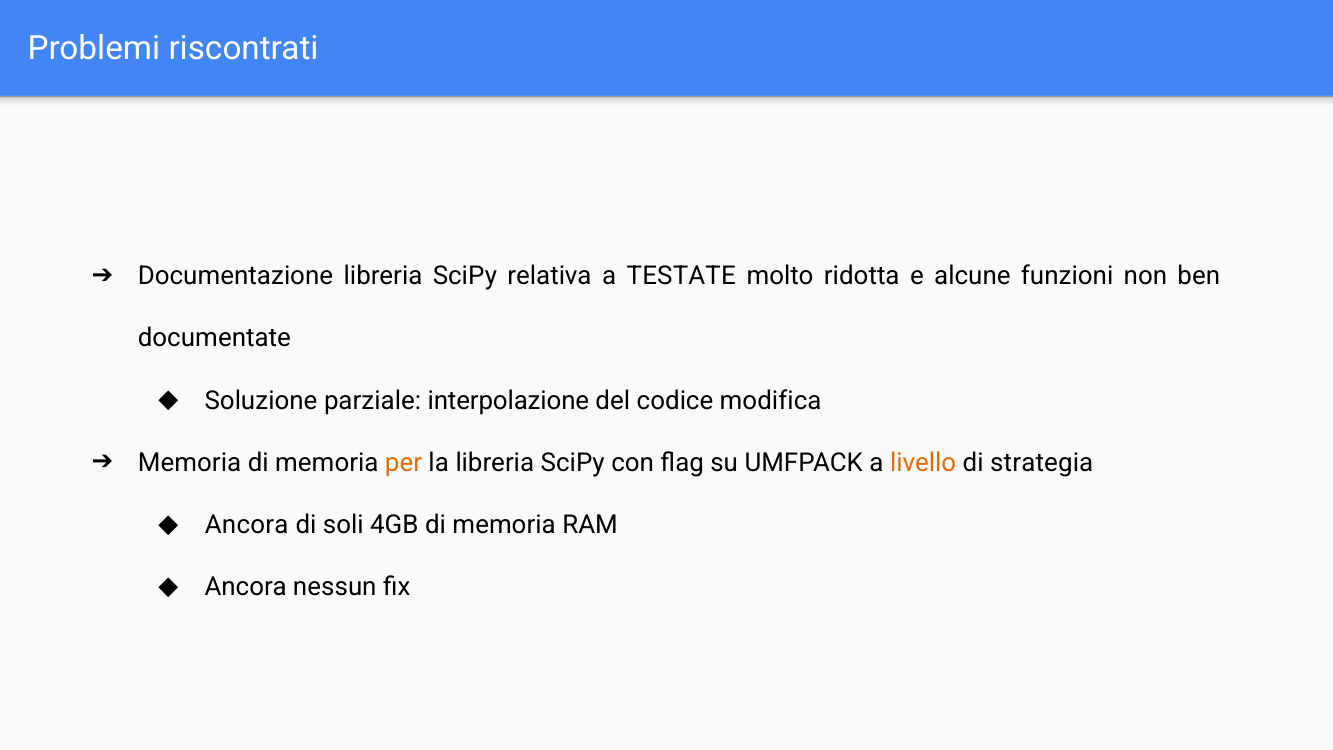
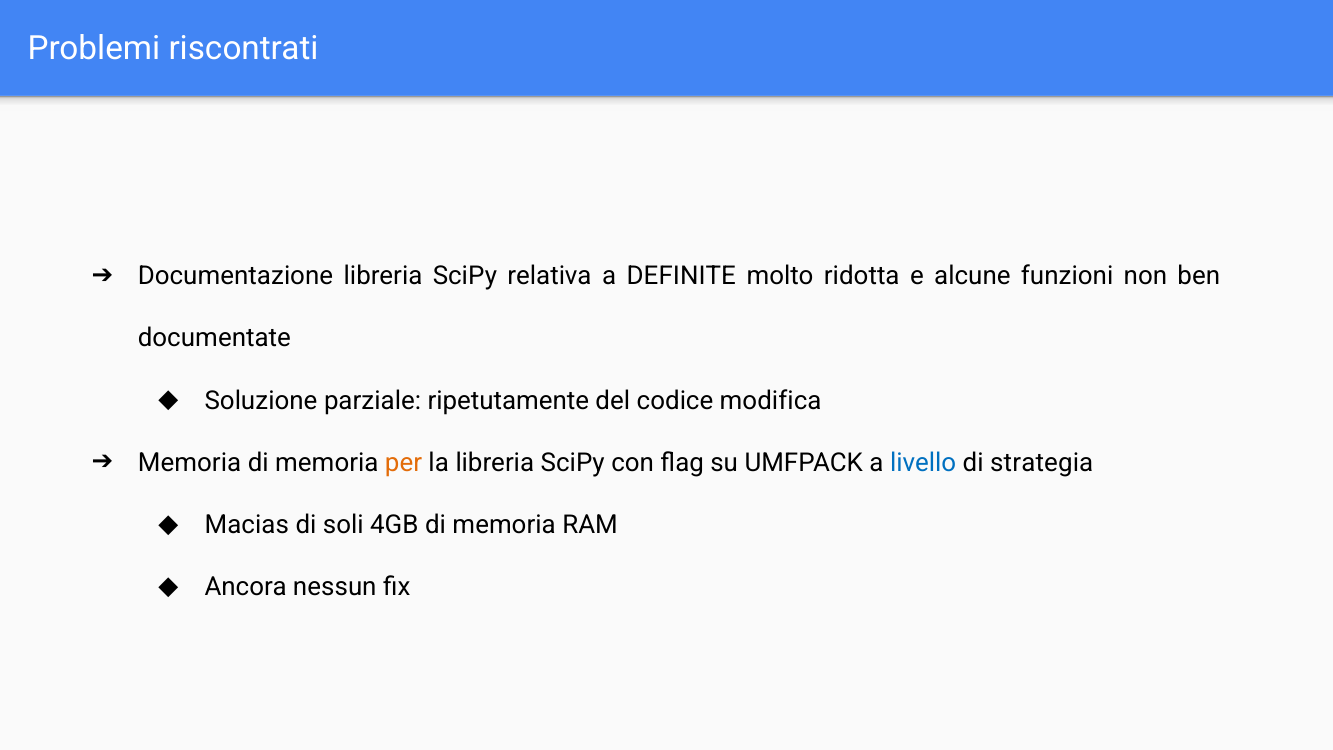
TESTATE: TESTATE -> DEFINITE (681, 276)
interpolazione: interpolazione -> ripetutamente (508, 400)
livello colour: orange -> blue (923, 463)
Ancora: Ancora -> Macias (247, 525)
